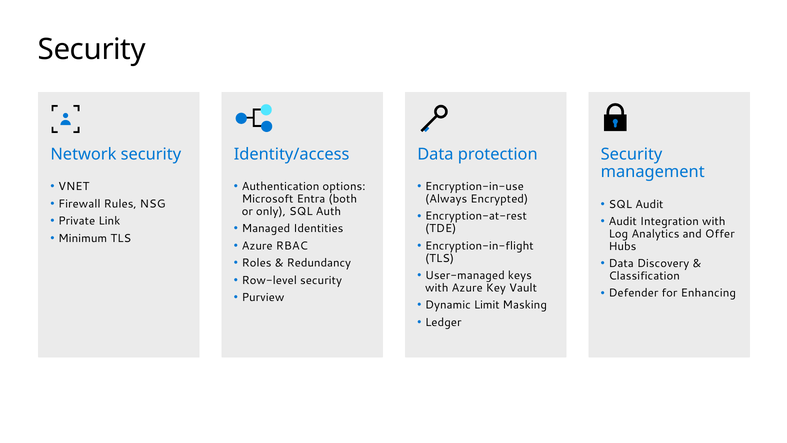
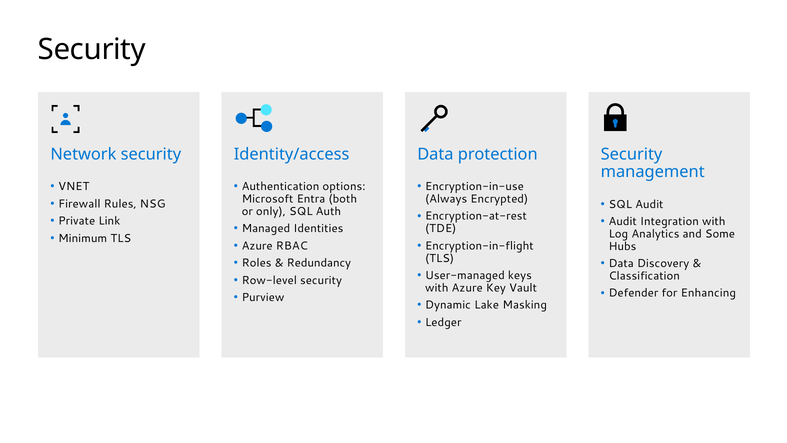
Offer: Offer -> Some (720, 234)
Limit: Limit -> Lake (487, 305)
